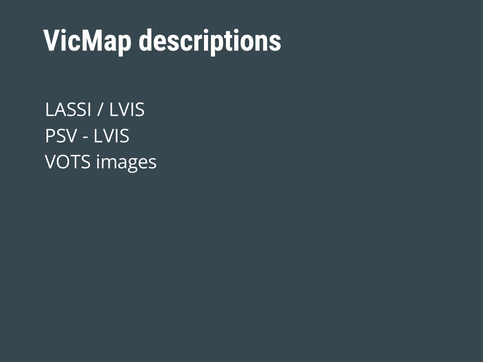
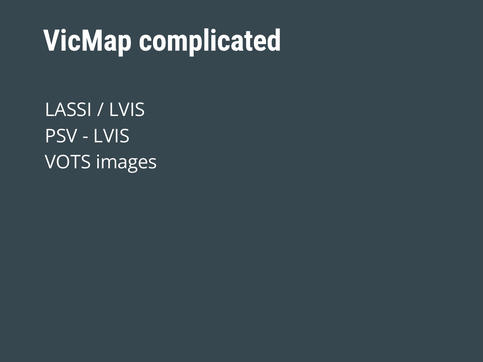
descriptions: descriptions -> complicated (210, 41)
